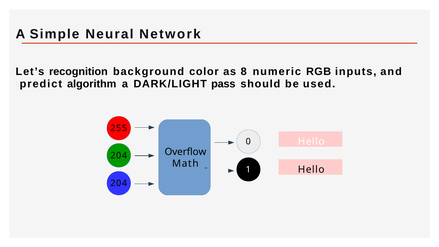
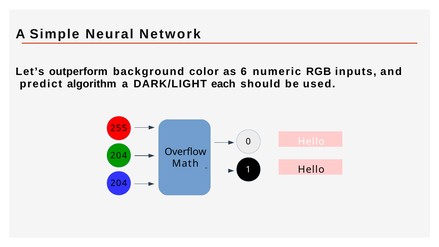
recognition: recognition -> outperform (78, 71)
8: 8 -> 6 (244, 71)
pass: pass -> each (223, 84)
